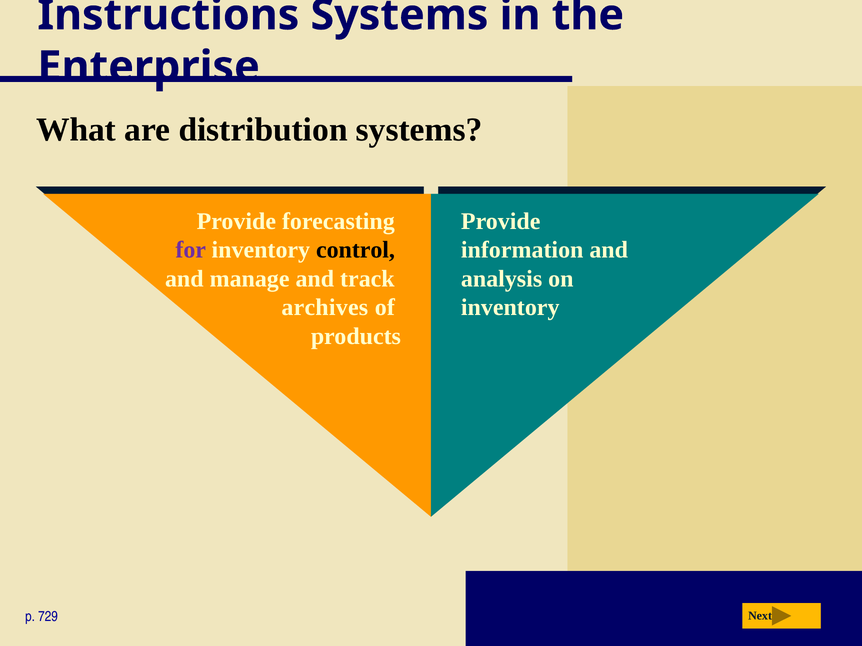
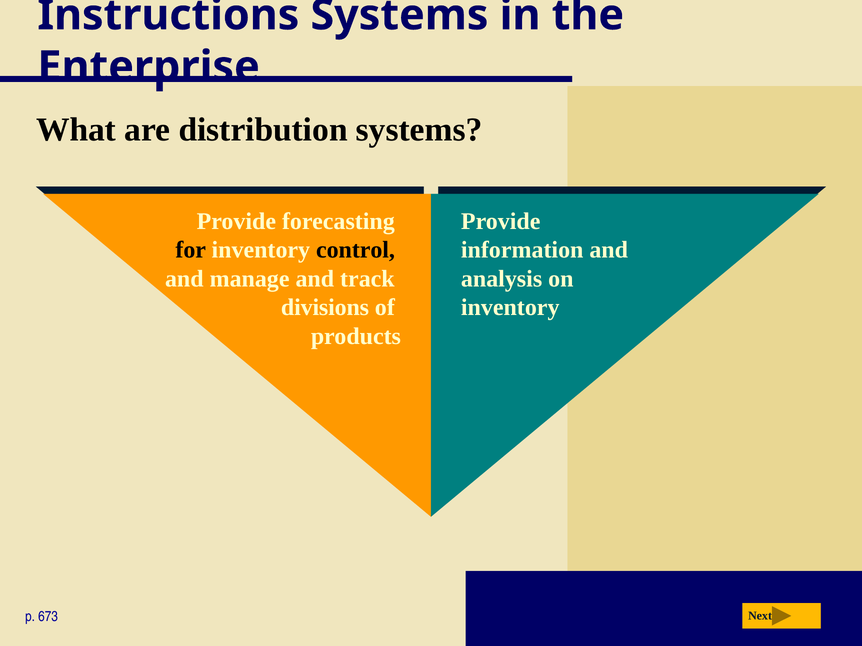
for colour: purple -> black (191, 250)
archives: archives -> divisions (325, 308)
729: 729 -> 673 (48, 617)
